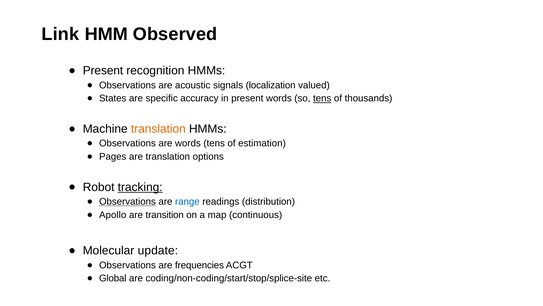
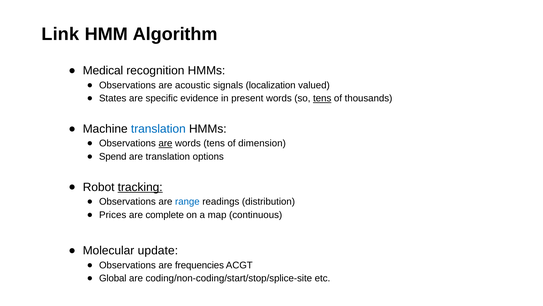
Observed: Observed -> Algorithm (175, 34)
Present: Present -> Medical (103, 71)
accuracy: accuracy -> evidence (199, 98)
translation colour: orange -> blue (158, 129)
are underline: none -> present (165, 143)
estimation: estimation -> dimension (262, 143)
Pages: Pages -> Spend (113, 156)
Observations underline: present -> none (127, 201)
Apollo: Apollo -> Prices (113, 214)
transition: transition -> complete (165, 214)
